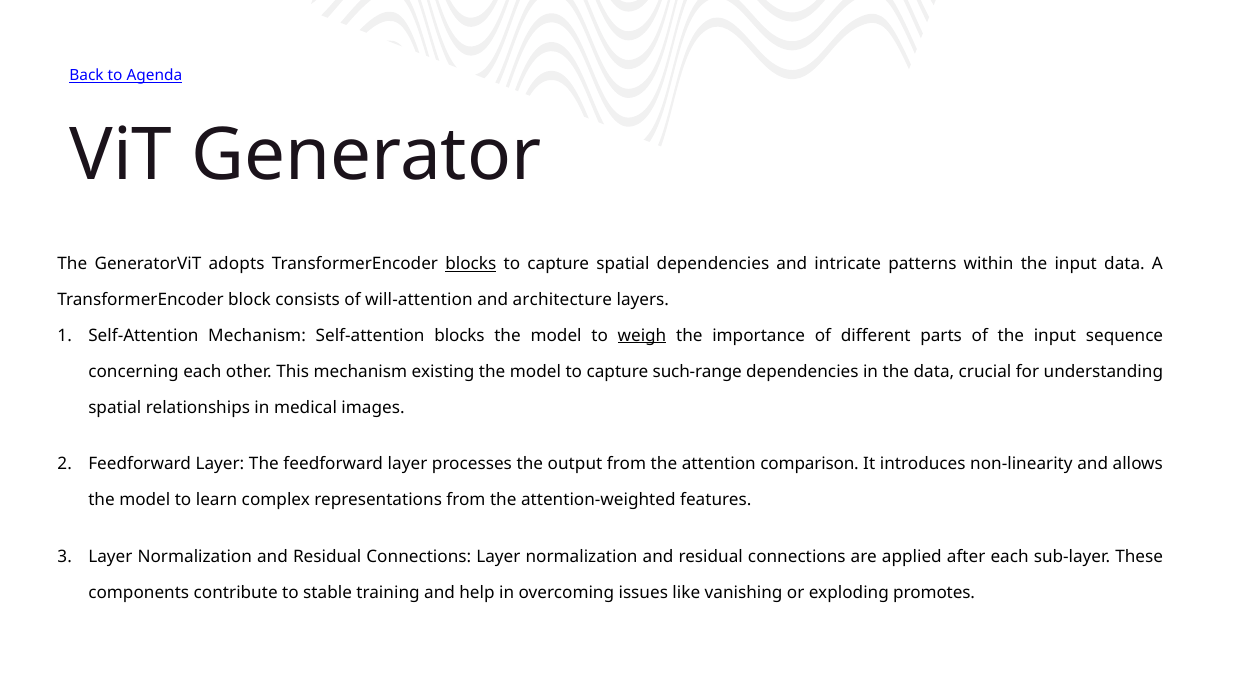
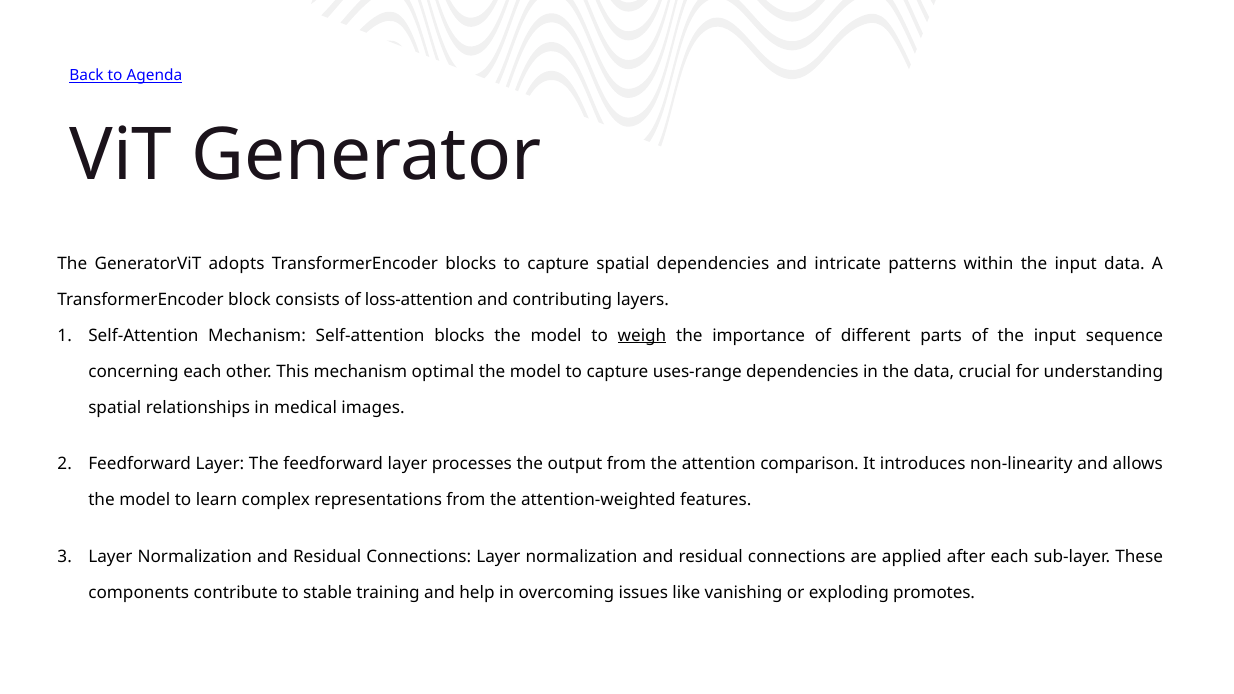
blocks underline: present -> none (471, 264)
will-attention: will-attention -> loss-attention (419, 300)
architecture: architecture -> contributing (562, 300)
existing: existing -> optimal (443, 372)
such-range: such-range -> uses-range (697, 372)
